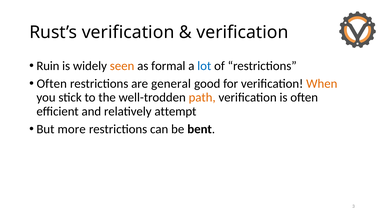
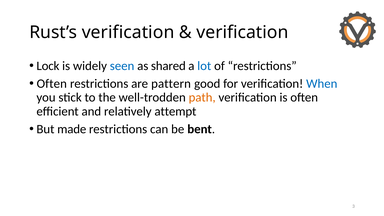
Ruin: Ruin -> Lock (48, 66)
seen colour: orange -> blue (122, 66)
formal: formal -> shared (168, 66)
general: general -> pattern (171, 84)
When colour: orange -> blue (322, 84)
more: more -> made (72, 129)
